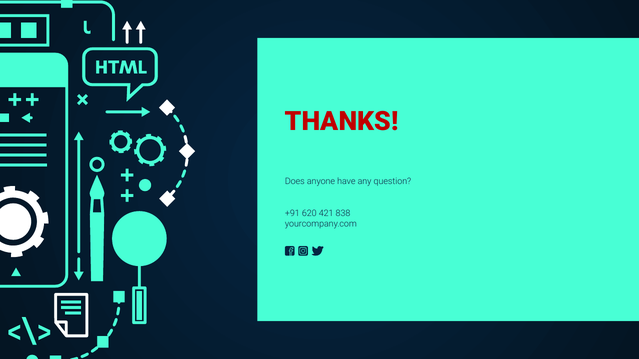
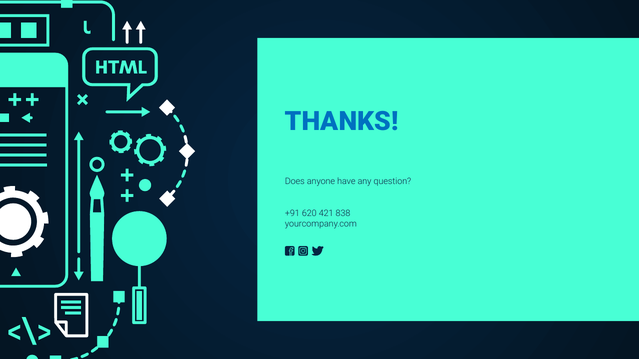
THANKS colour: red -> blue (342, 122)
